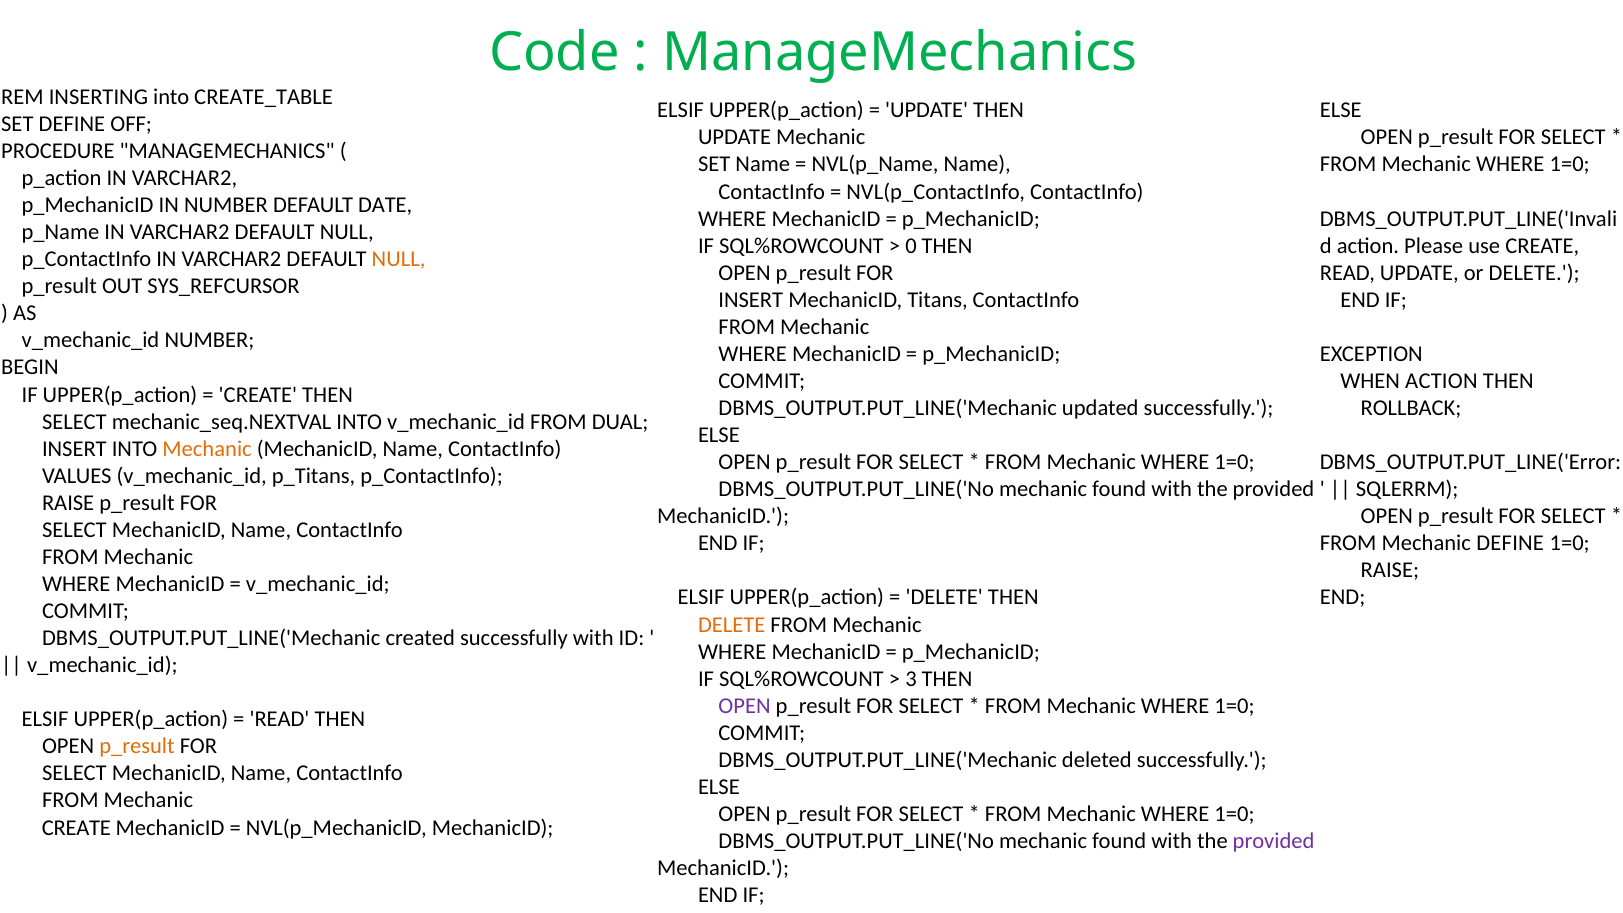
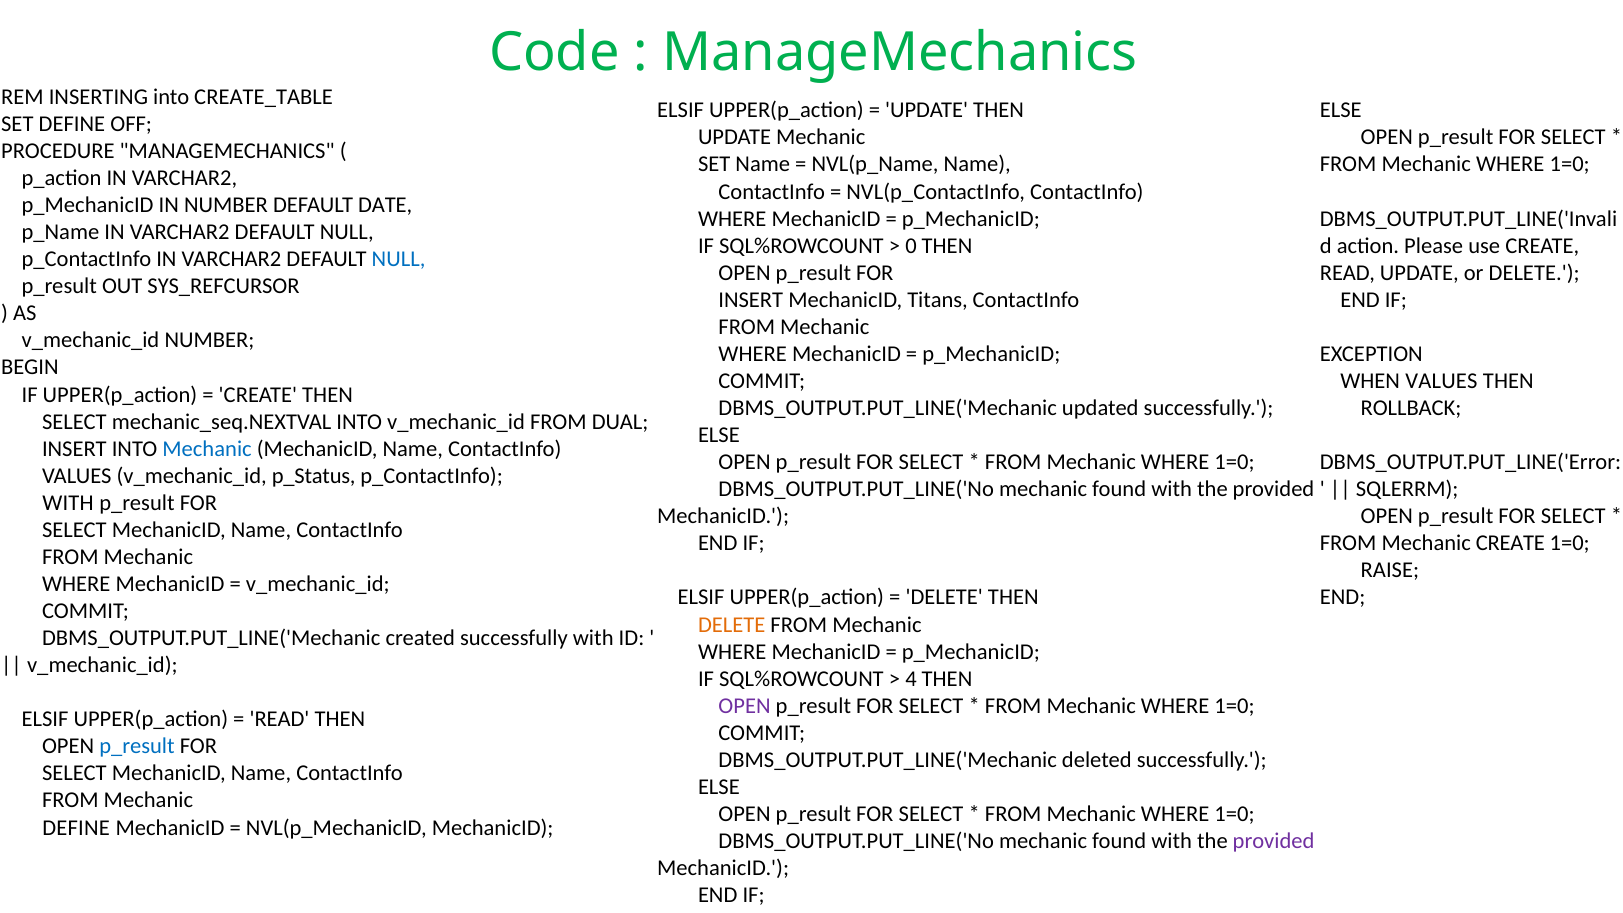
NULL colour: orange -> blue (399, 259)
WHEN ACTION: ACTION -> VALUES (1441, 381)
Mechanic colour: orange -> blue (207, 449)
p_Titans: p_Titans -> p_Status (314, 476)
RAISE: RAISE -> WITH (68, 503)
Mechanic DEFINE: DEFINE -> CREATE (1510, 543)
3: 3 -> 4 (911, 679)
p_result colour: orange -> blue (137, 746)
CREATE: CREATE -> DEFINE (76, 828)
